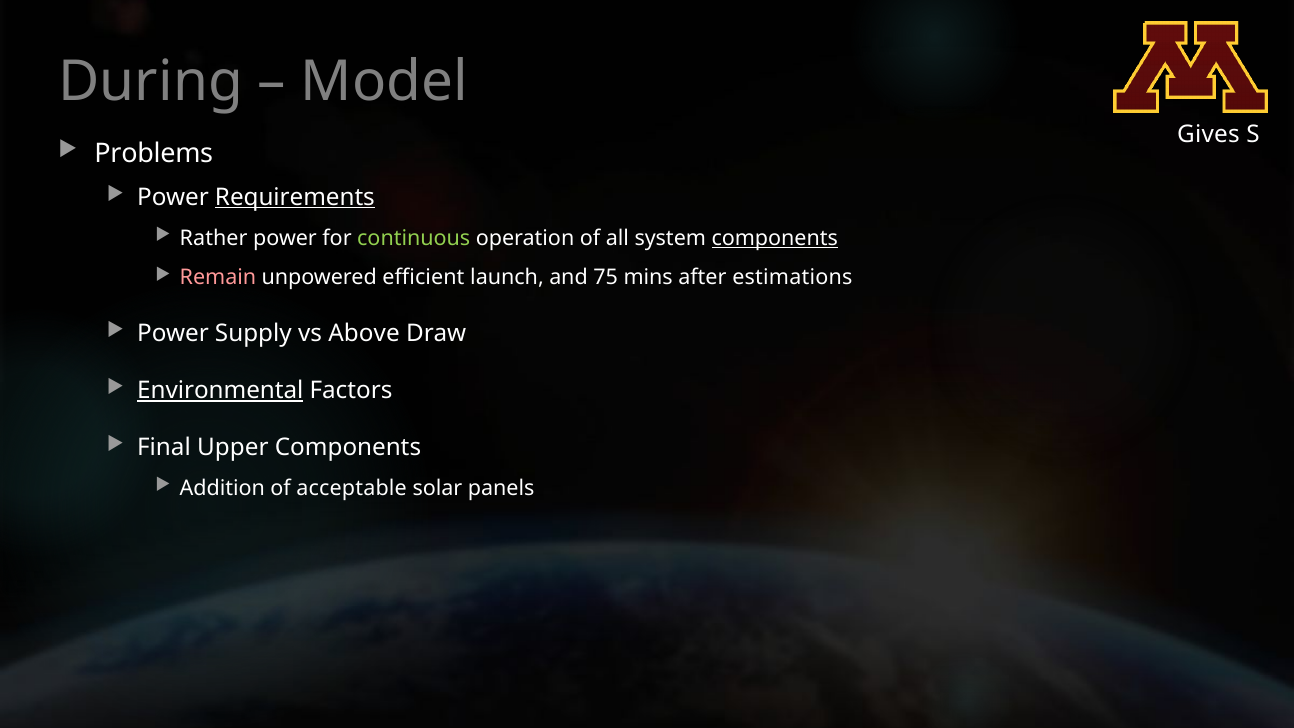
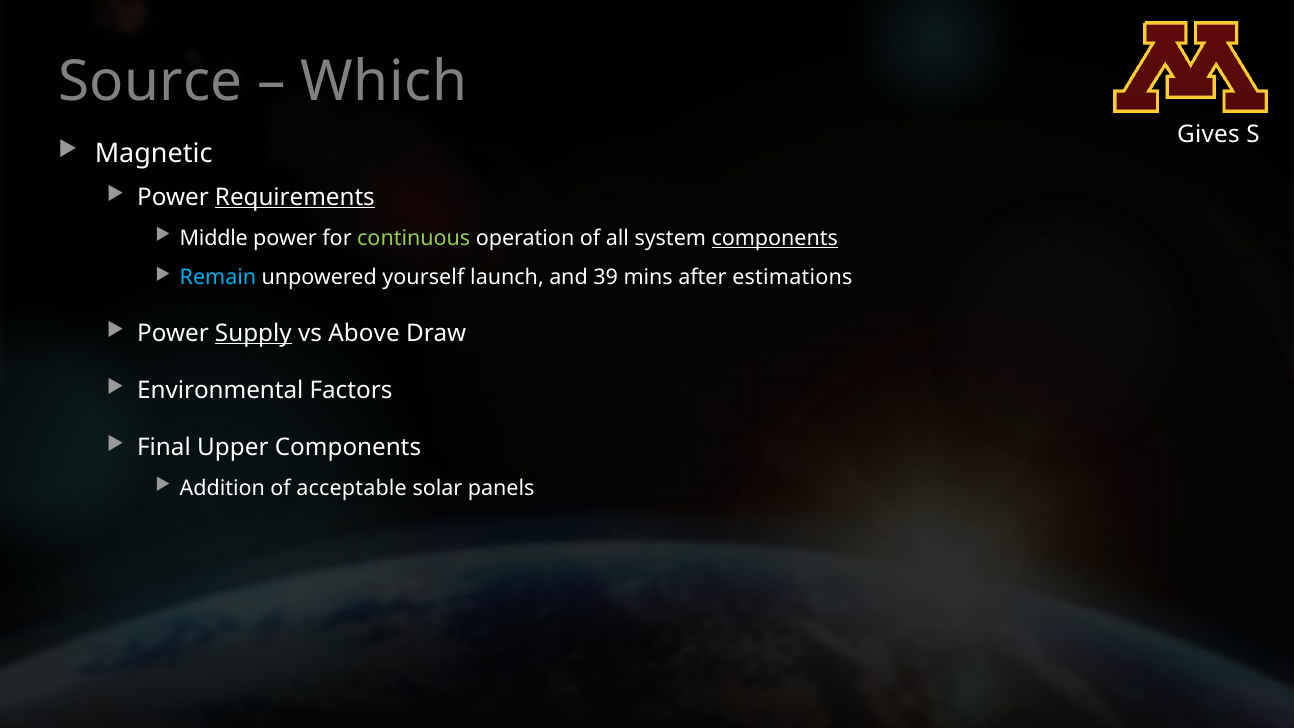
During: During -> Source (151, 81)
Model: Model -> Which (384, 81)
Problems: Problems -> Magnetic (154, 153)
Rather: Rather -> Middle (214, 238)
Remain colour: pink -> light blue (218, 277)
efficient: efficient -> yourself (423, 277)
75: 75 -> 39 (606, 277)
Supply underline: none -> present (253, 333)
Environmental underline: present -> none (220, 390)
